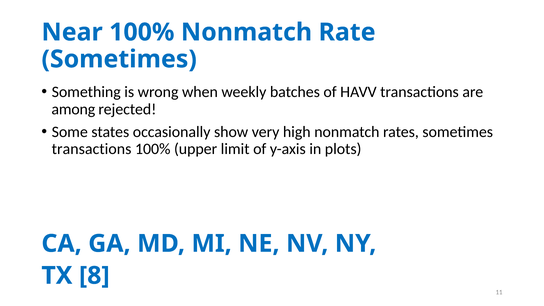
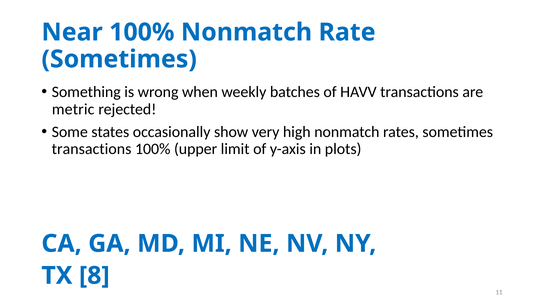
among: among -> metric (73, 109)
